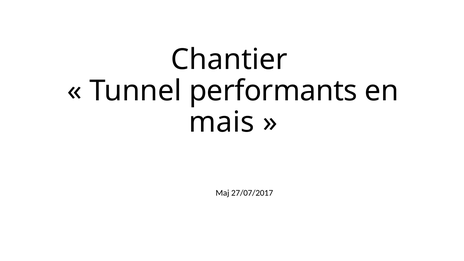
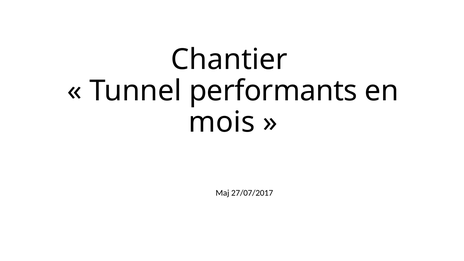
mais: mais -> mois (222, 122)
